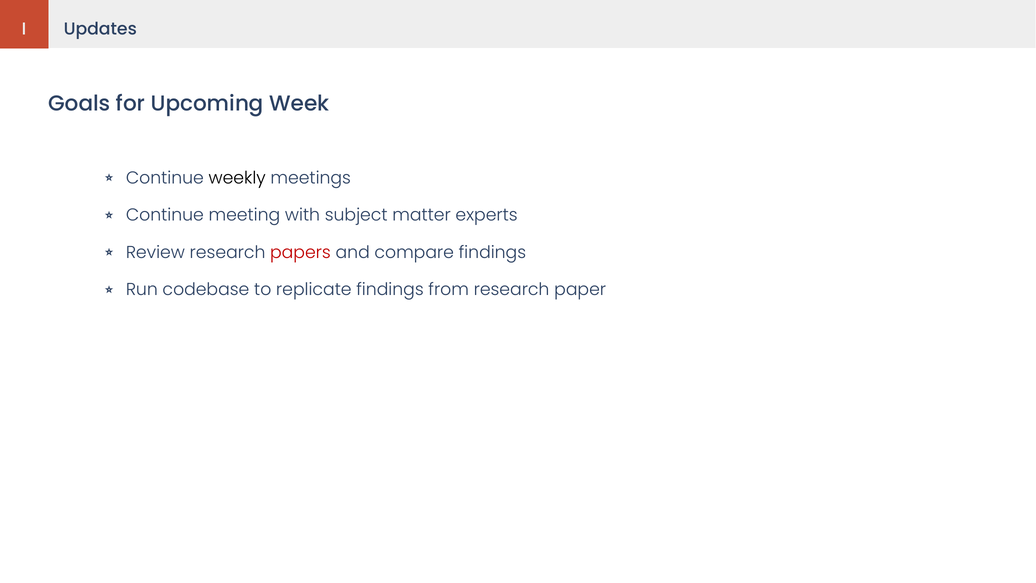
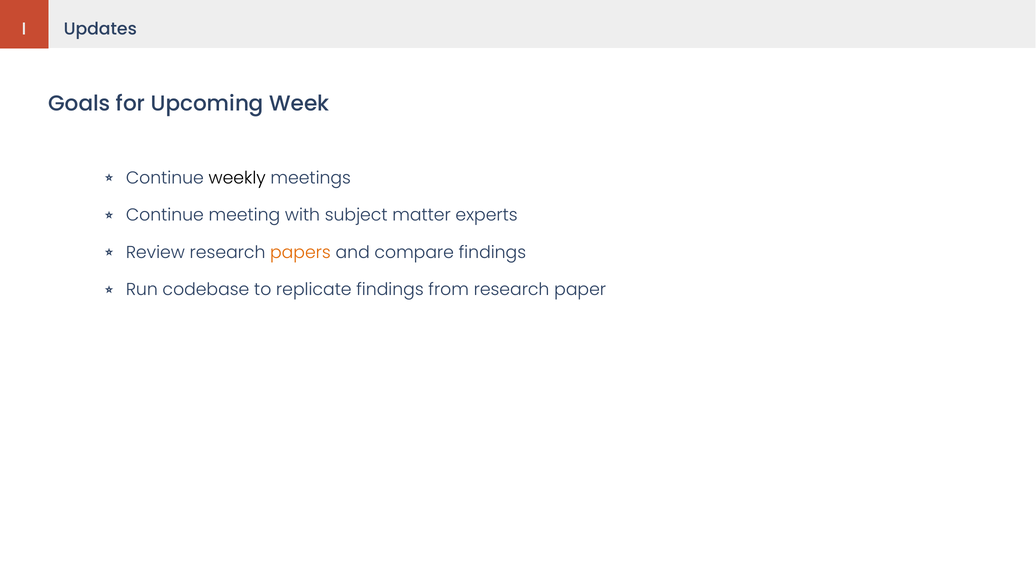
papers colour: red -> orange (300, 252)
